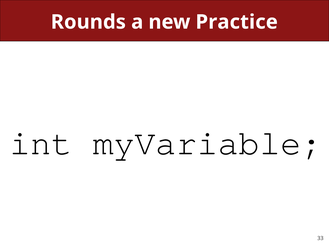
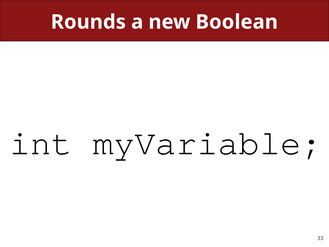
Practice: Practice -> Boolean (237, 22)
